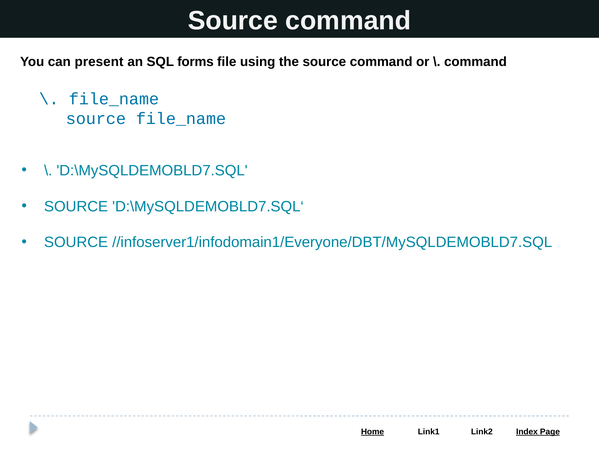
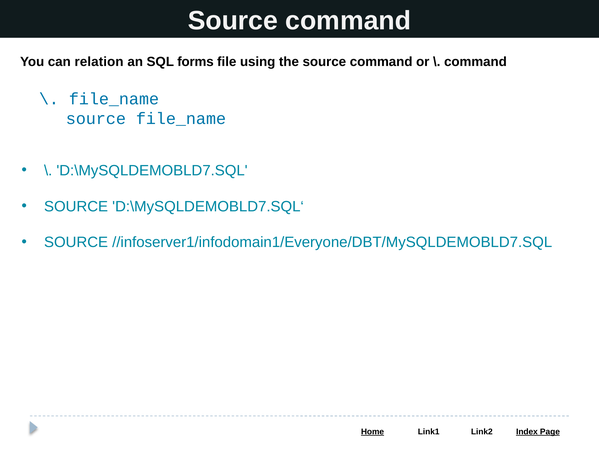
present: present -> relation (99, 62)
